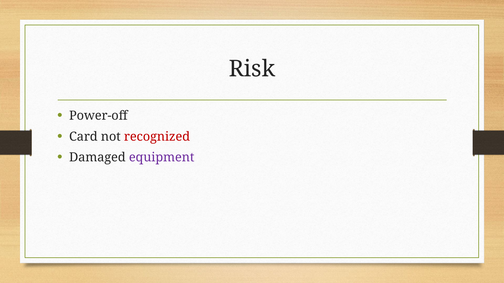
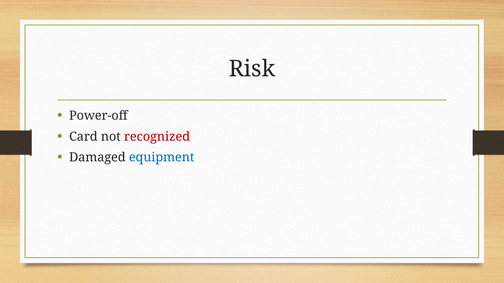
equipment colour: purple -> blue (162, 158)
